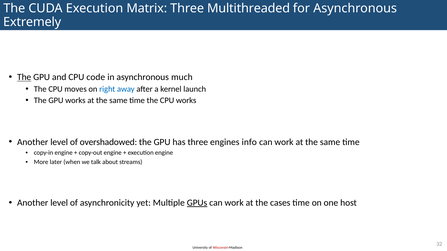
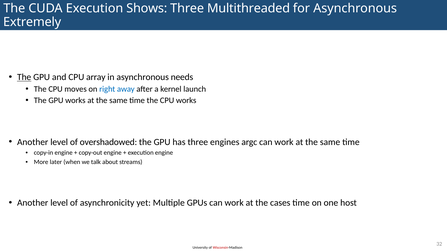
Matrix: Matrix -> Shows (147, 8)
code: code -> array (96, 77)
much: much -> needs (182, 77)
info: info -> argc (249, 142)
GPUs underline: present -> none (197, 203)
